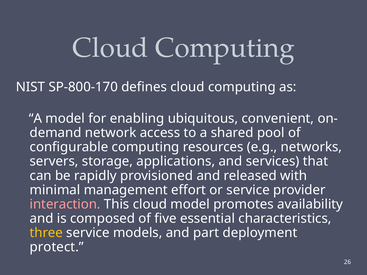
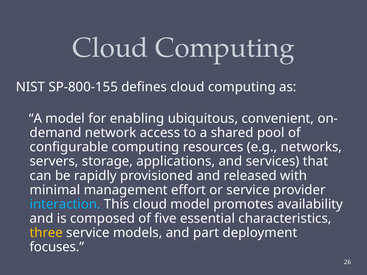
SP-800-170: SP-800-170 -> SP-800-155 (83, 87)
interaction colour: pink -> light blue (65, 204)
protect: protect -> focuses (57, 247)
